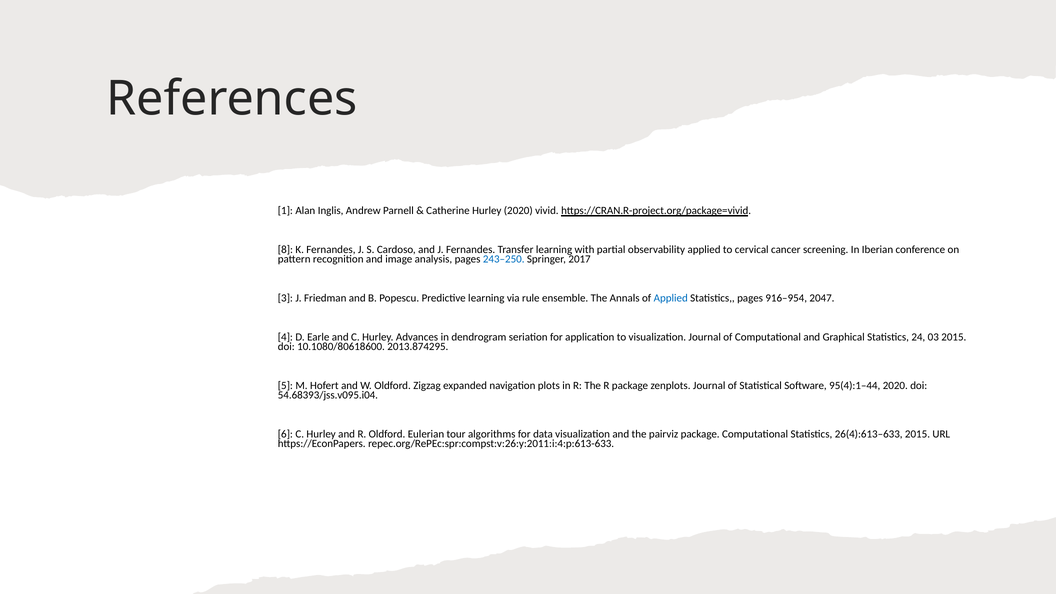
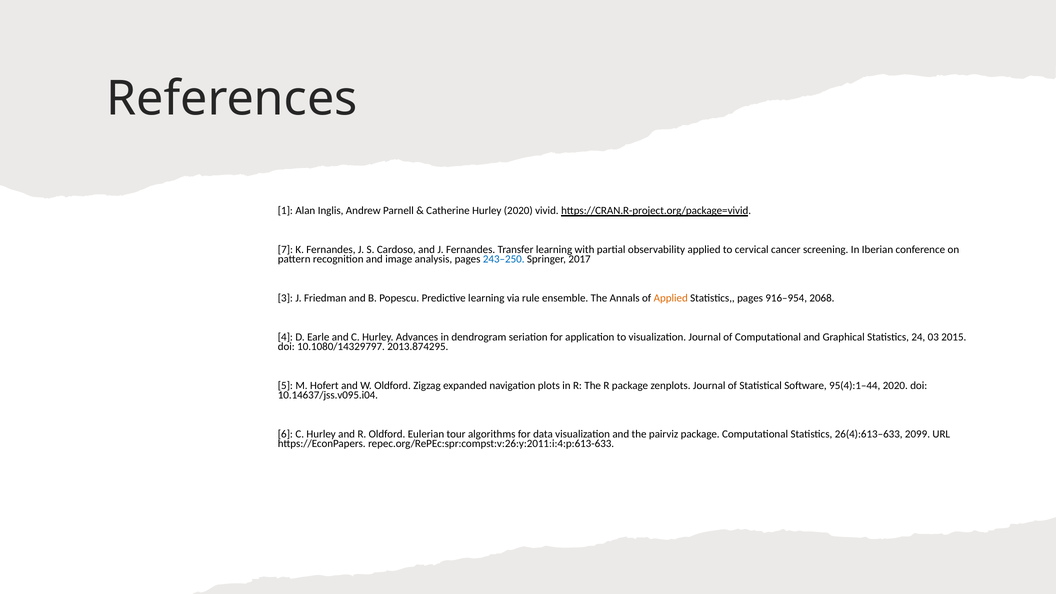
8: 8 -> 7 (285, 250)
Applied colour: blue -> orange (671, 298)
2047: 2047 -> 2068 (822, 298)
10.1080/80618600: 10.1080/80618600 -> 10.1080/14329797 (341, 347)
54.68393/jss.v095.i04: 54.68393/jss.v095.i04 -> 10.14637/jss.v095.i04 (328, 395)
26(4):613–633 2015: 2015 -> 2099 (917, 434)
